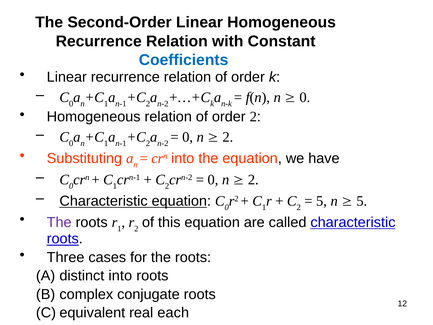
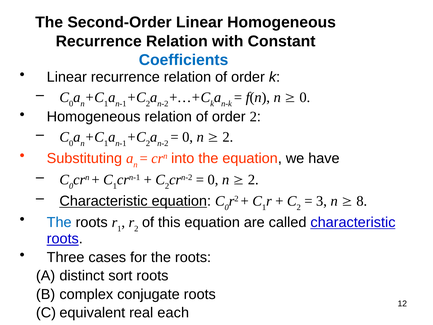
5: 5 -> 3 (321, 201)
5: 5 -> 8 (362, 201)
The colour: purple -> blue (59, 222)
distinct into: into -> sort (120, 276)
